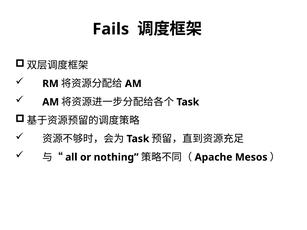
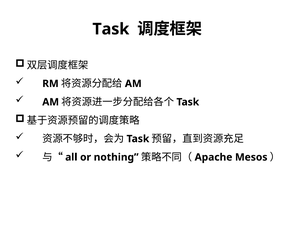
Fails: Fails -> Task (111, 29)
